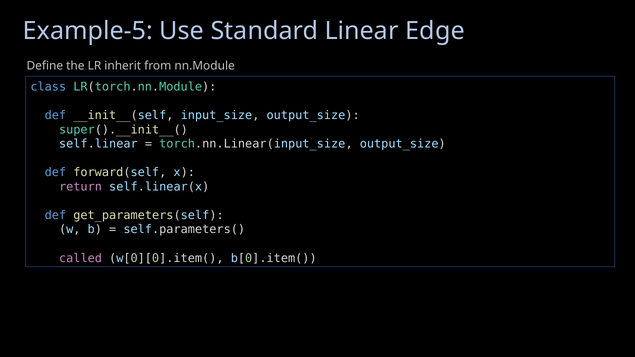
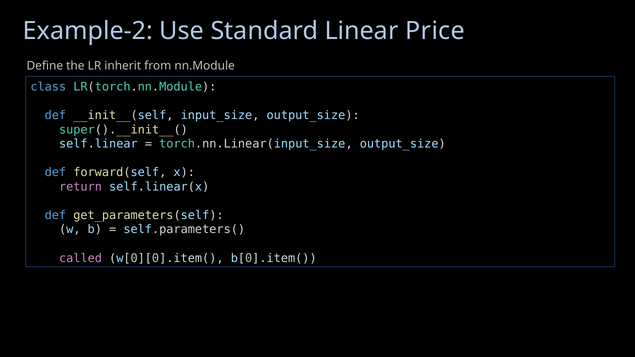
Example-5: Example-5 -> Example-2 (88, 31)
Edge: Edge -> Price (435, 31)
